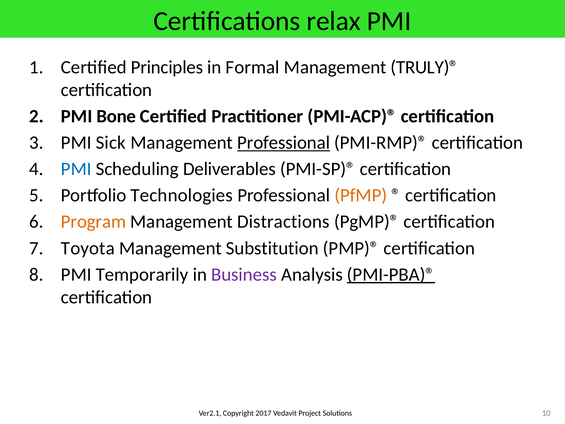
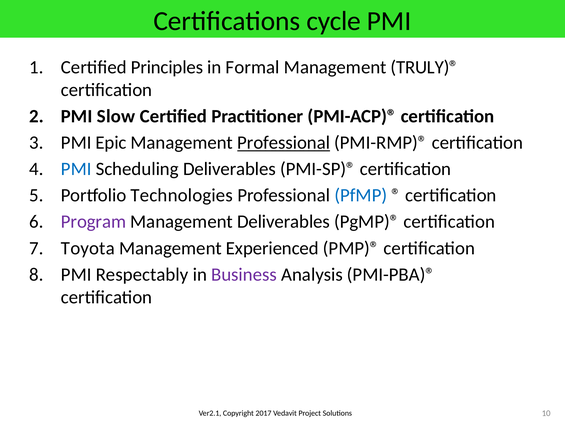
relax: relax -> cycle (334, 21)
Bone: Bone -> Slow (116, 116)
Sick: Sick -> Epic (111, 143)
PfMP colour: orange -> blue (361, 195)
Program colour: orange -> purple (94, 222)
Management Distractions: Distractions -> Deliverables (283, 222)
Substitution: Substitution -> Experienced (272, 248)
Temporarily: Temporarily -> Respectably (142, 274)
PMI-PBA)® underline: present -> none (391, 274)
